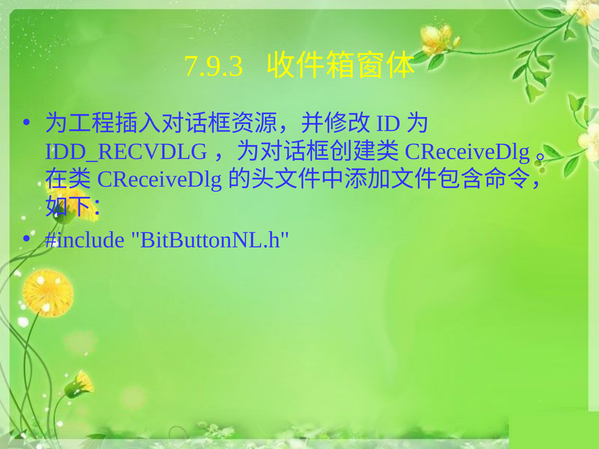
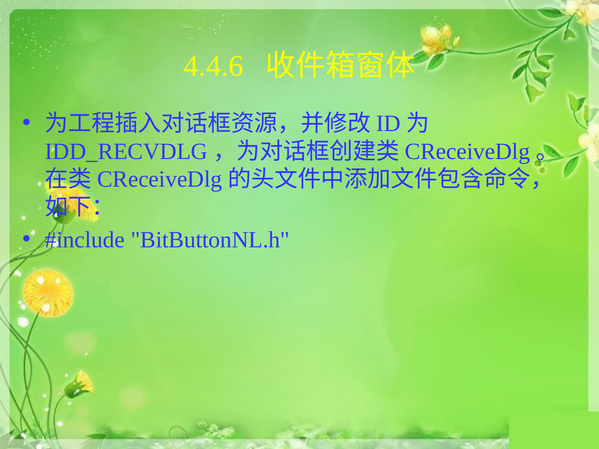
7.9.3: 7.9.3 -> 4.4.6 (214, 66)
